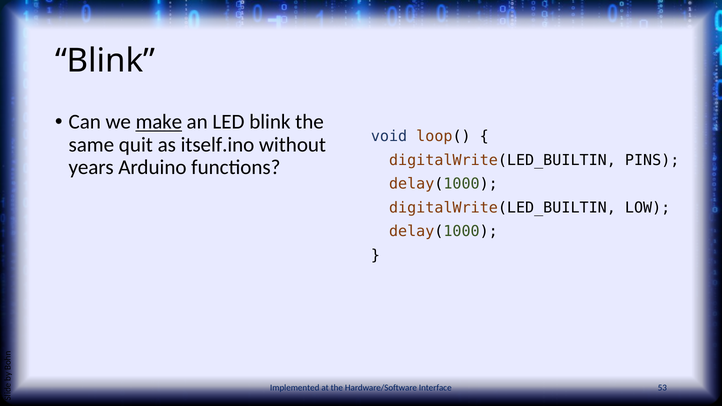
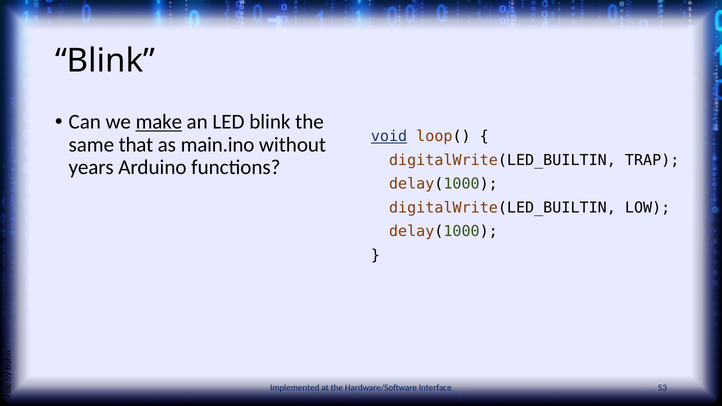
void underline: none -> present (389, 136)
quit: quit -> that (136, 145)
itself.ino: itself.ino -> main.ino (218, 145)
PINS: PINS -> TRAP (652, 160)
